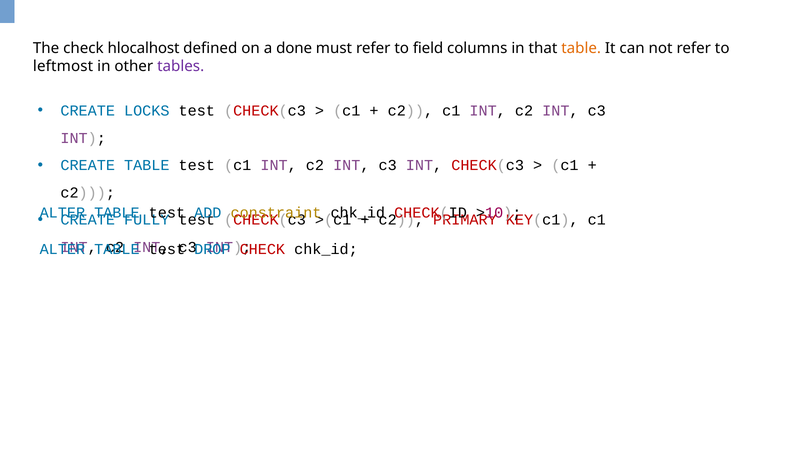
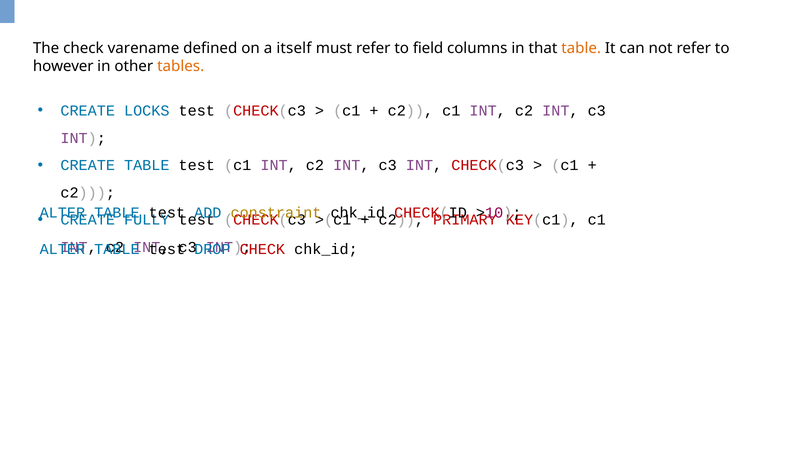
hlocalhost: hlocalhost -> varename (143, 48)
done: done -> itself (294, 48)
leftmost: leftmost -> however (63, 66)
tables colour: purple -> orange (181, 66)
